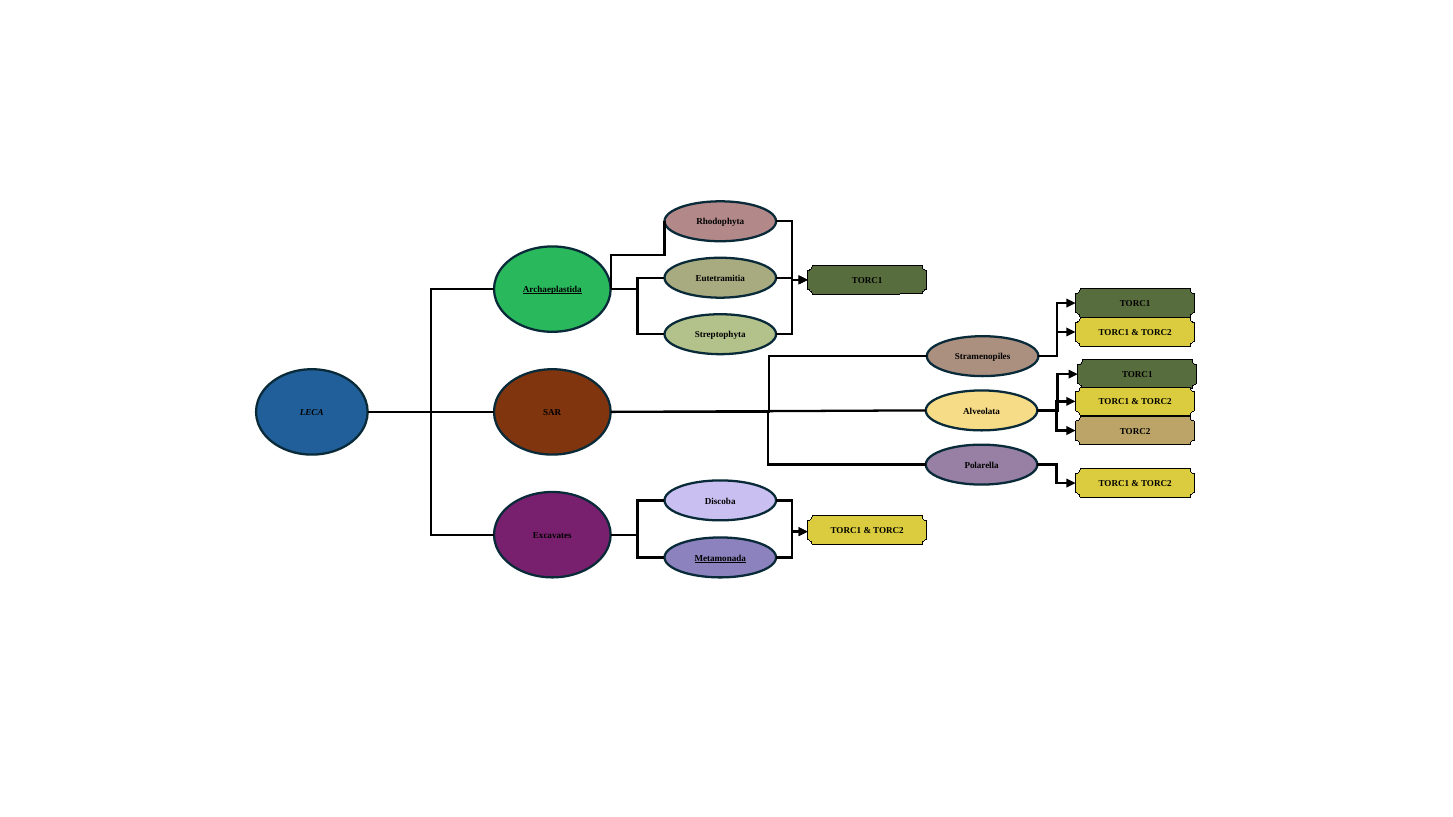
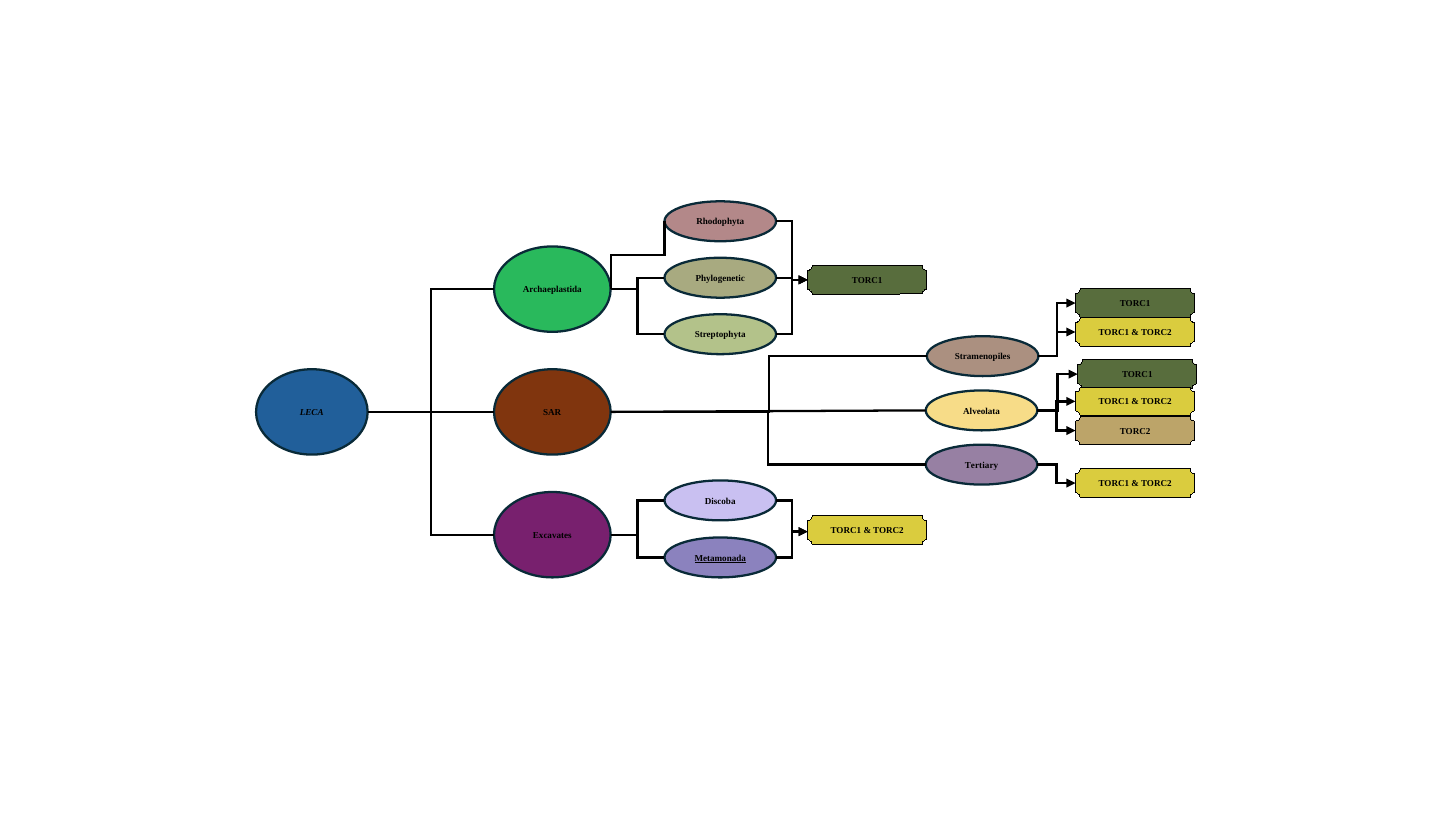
Eutetramitia: Eutetramitia -> Phylogenetic (720, 278)
Archaeplastida underline: present -> none (552, 290)
Polarella: Polarella -> Tertiary (981, 465)
